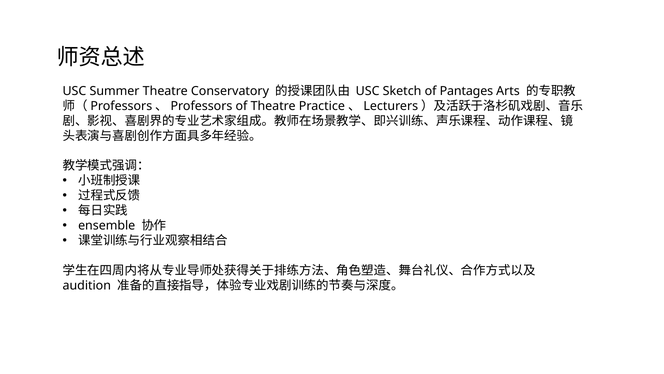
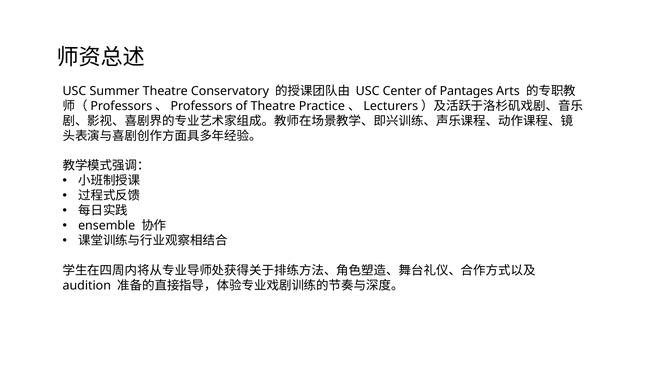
Sketch: Sketch -> Center (402, 91)
